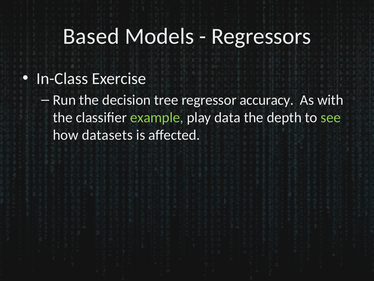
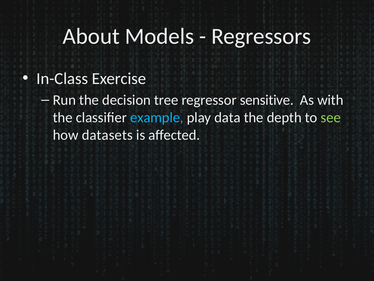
Based: Based -> About (91, 36)
accuracy: accuracy -> sensitive (267, 100)
example colour: light green -> light blue (157, 117)
